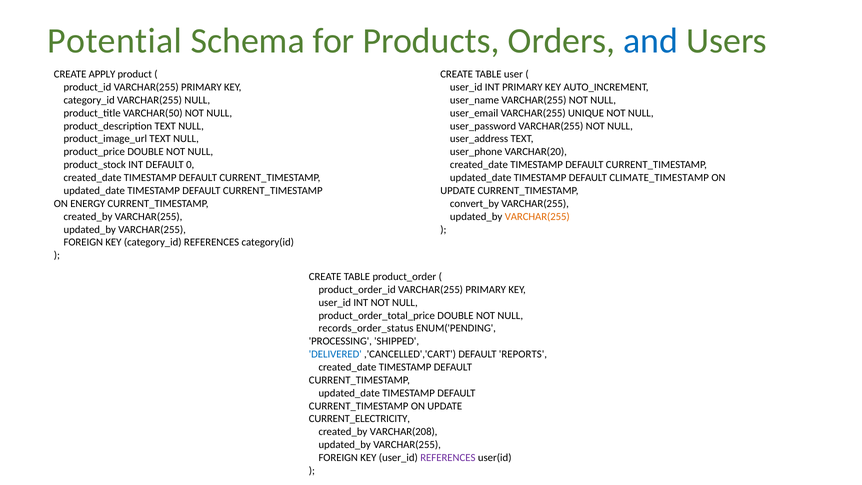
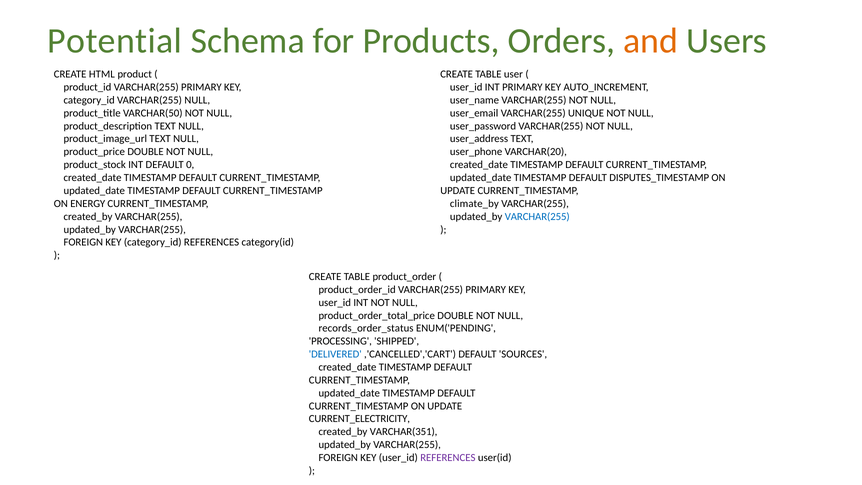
and colour: blue -> orange (651, 41)
APPLY: APPLY -> HTML (102, 74)
CLIMATE_TIMESTAMP: CLIMATE_TIMESTAMP -> DISPUTES_TIMESTAMP (659, 178)
convert_by: convert_by -> climate_by (474, 204)
VARCHAR(255 colour: orange -> blue (537, 216)
REPORTS: REPORTS -> SOURCES (523, 354)
VARCHAR(208: VARCHAR(208 -> VARCHAR(351 (404, 432)
